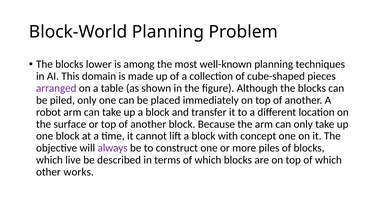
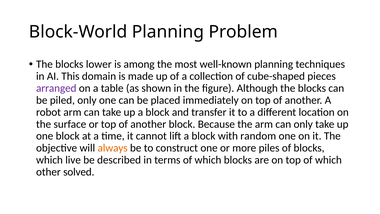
concept: concept -> random (258, 136)
always colour: purple -> orange (113, 148)
works: works -> solved (79, 172)
